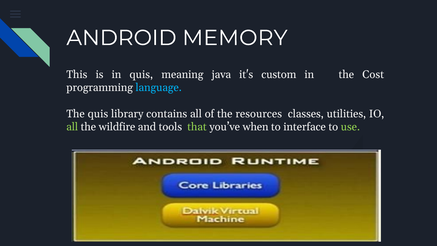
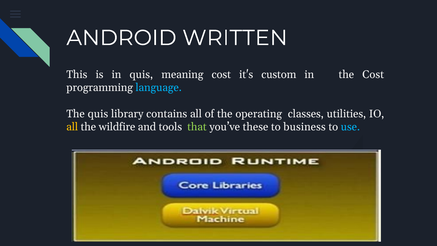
MEMORY: MEMORY -> WRITTEN (235, 38)
meaning java: java -> cost (221, 74)
resources: resources -> operating (259, 114)
all colour: light green -> yellow (72, 127)
when: when -> these (255, 127)
interface: interface -> business (305, 127)
use colour: light green -> light blue (350, 127)
